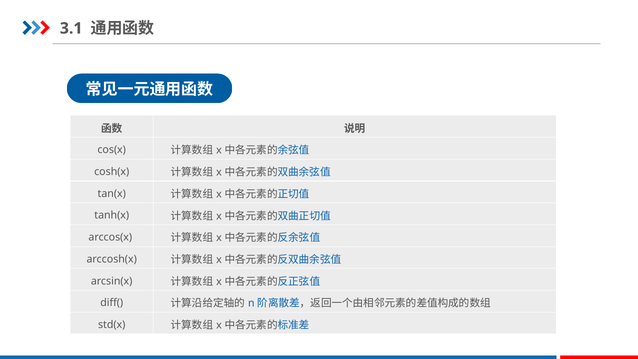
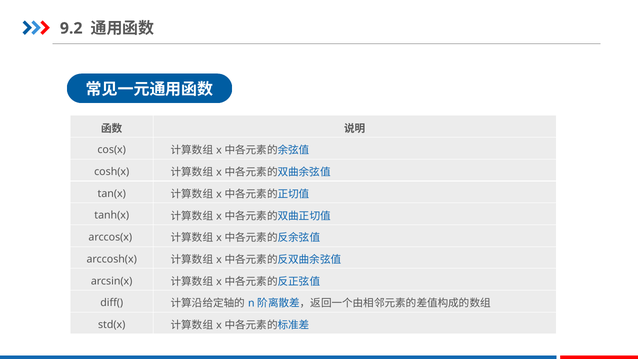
3.1: 3.1 -> 9.2 (71, 28)
